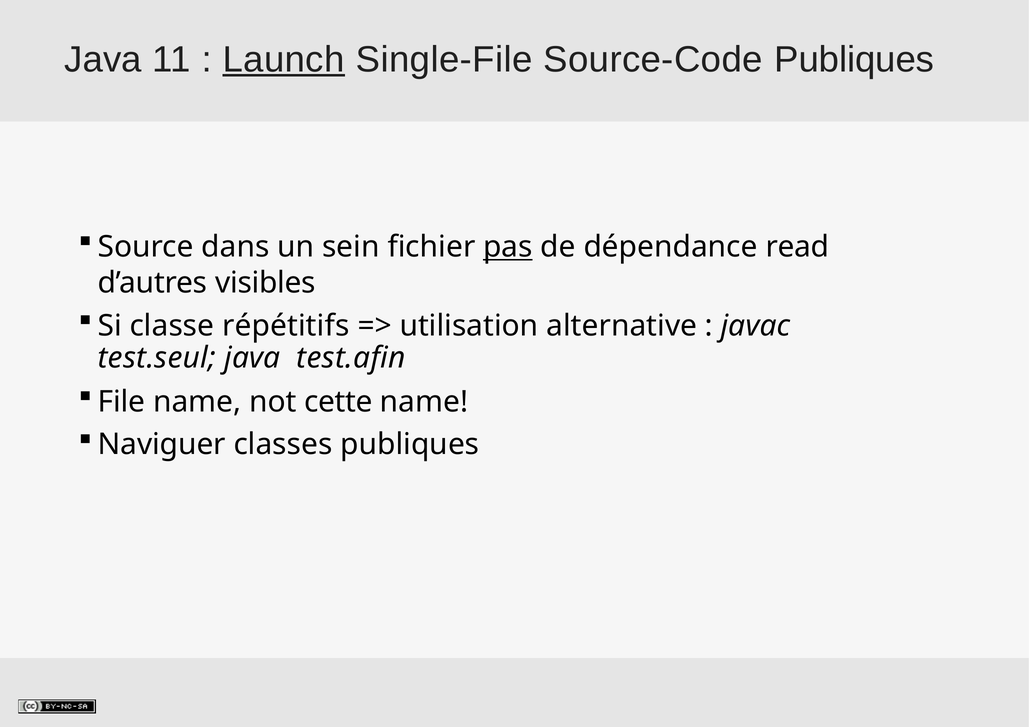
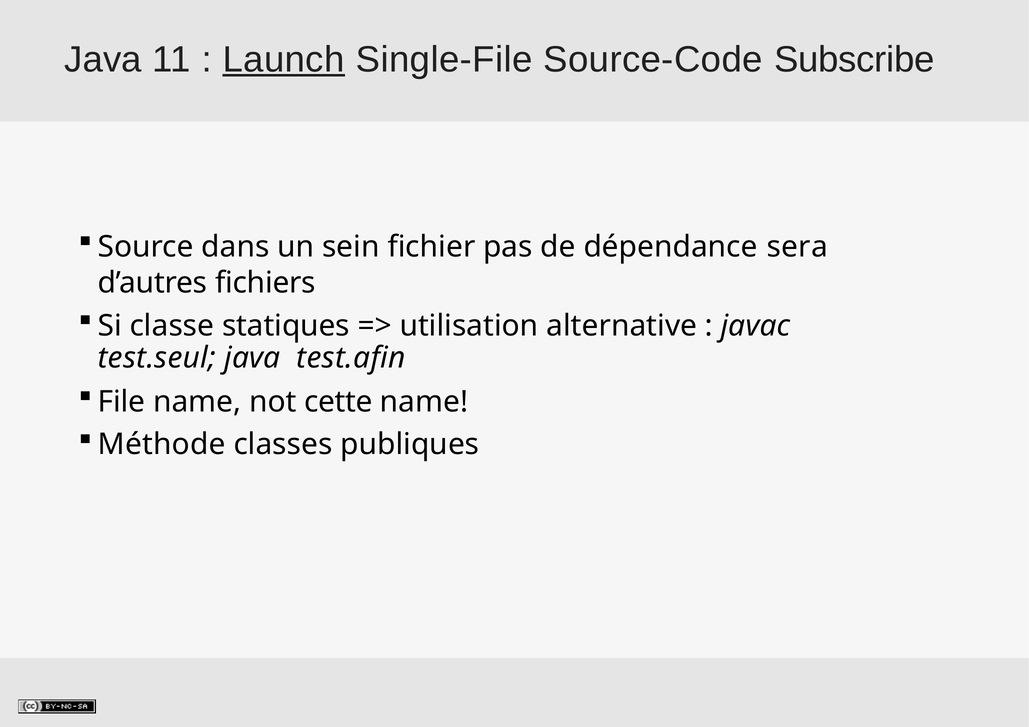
Source-Code Publiques: Publiques -> Subscribe (854, 59)
pas underline: present -> none (508, 247)
read: read -> sera (797, 247)
visibles: visibles -> fichiers (266, 283)
répétitifs: répétitifs -> statiques (286, 326)
Naviguer: Naviguer -> Méthode (162, 445)
